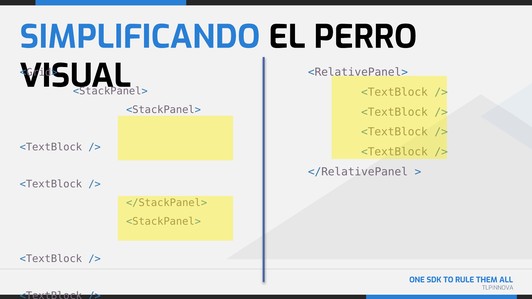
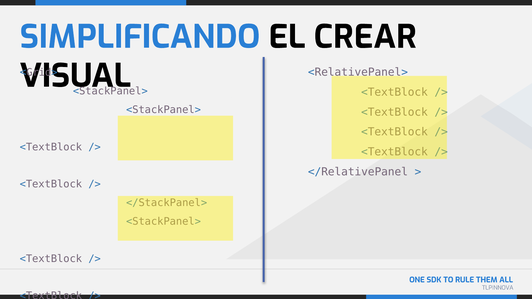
PERRO: PERRO -> CREAR (365, 37)
